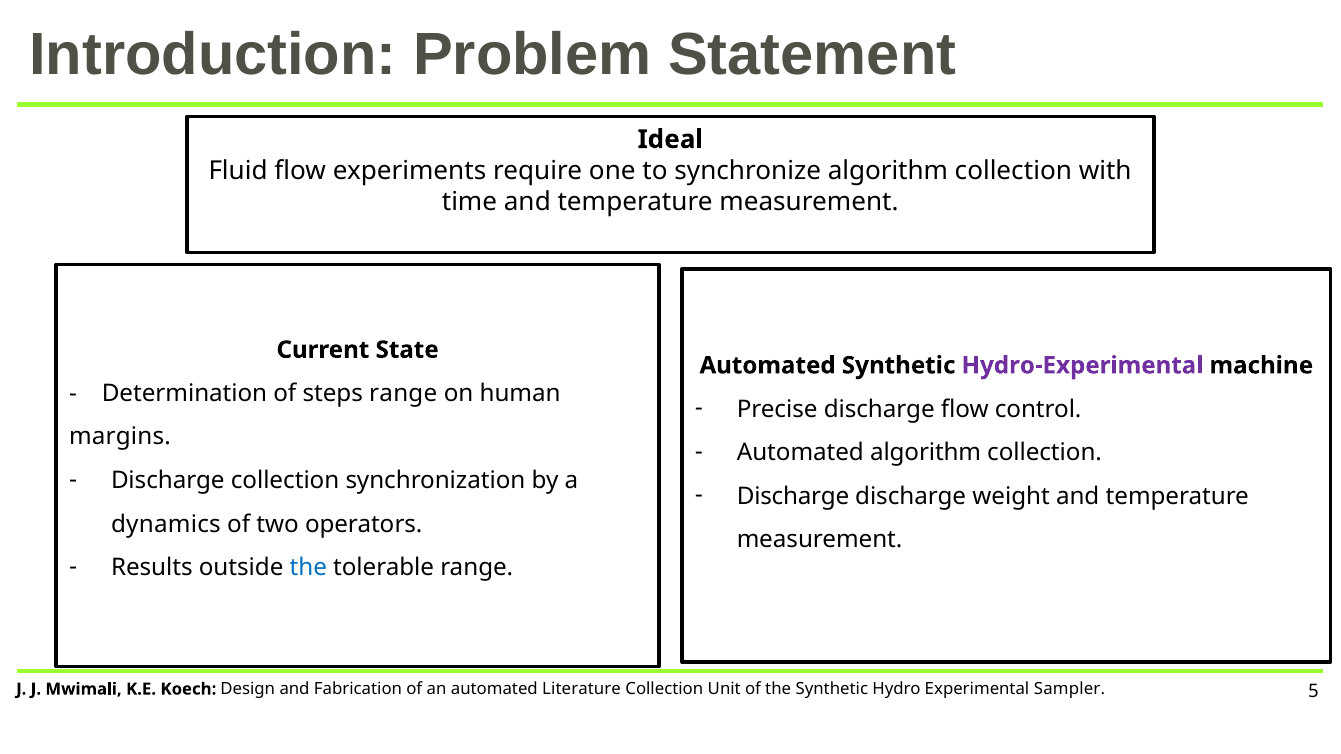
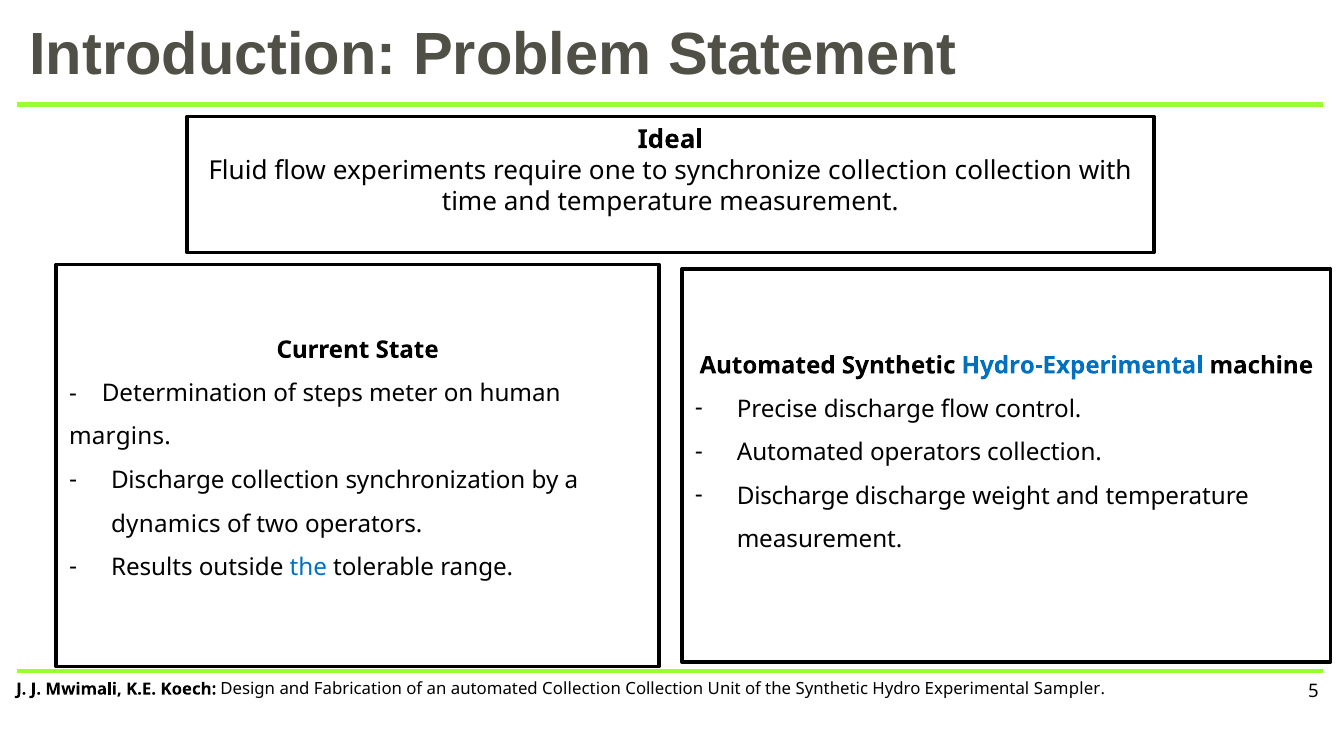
synchronize algorithm: algorithm -> collection (888, 171)
Hydro-Experimental colour: purple -> blue (1082, 366)
steps range: range -> meter (403, 394)
Automated algorithm: algorithm -> operators (926, 453)
automated Literature: Literature -> Collection (582, 689)
